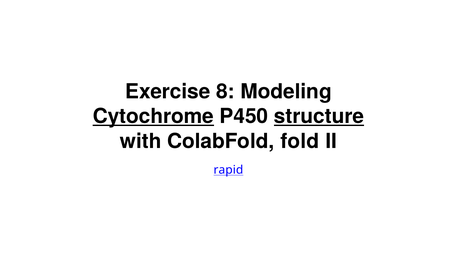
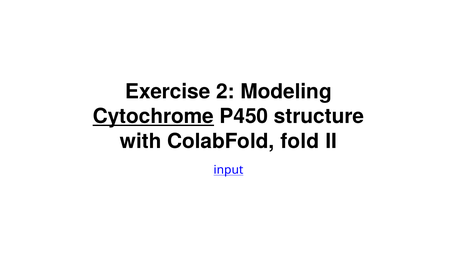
8: 8 -> 2 (225, 92)
structure underline: present -> none (319, 116)
rapid: rapid -> input (228, 170)
